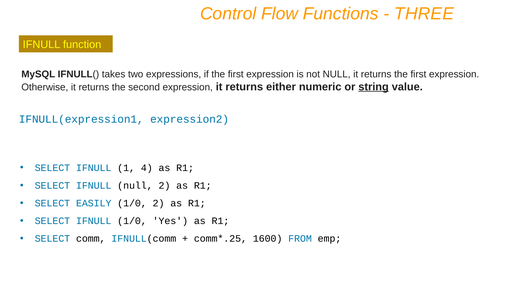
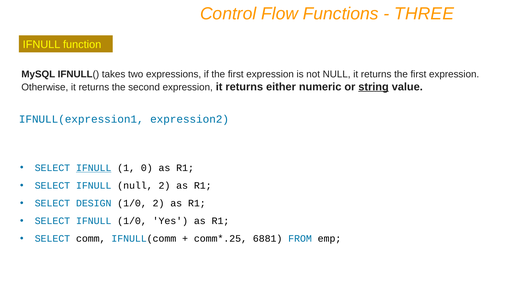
IFNULL underline: none -> present (94, 168)
4: 4 -> 0 (147, 168)
EASILY: EASILY -> DESIGN (94, 203)
1600: 1600 -> 6881 (268, 239)
